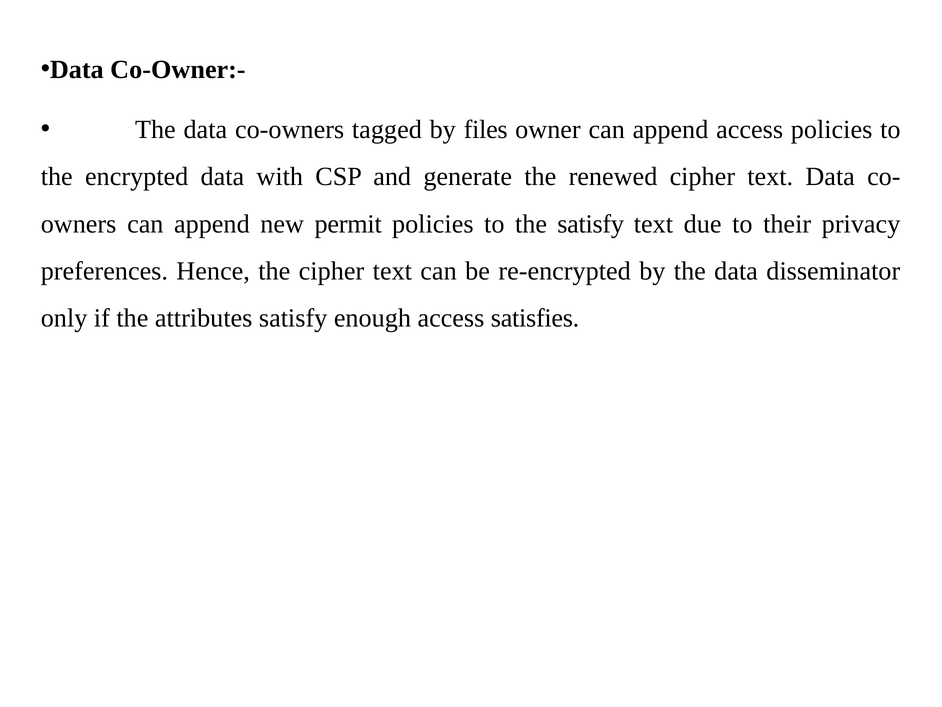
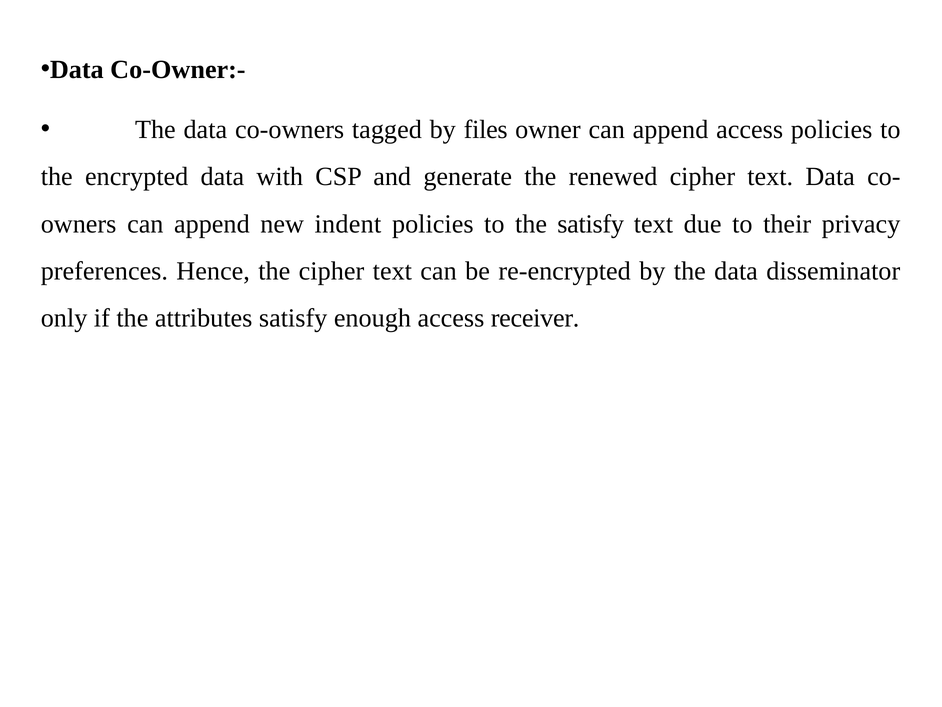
permit: permit -> indent (348, 224)
satisfies: satisfies -> receiver (535, 318)
